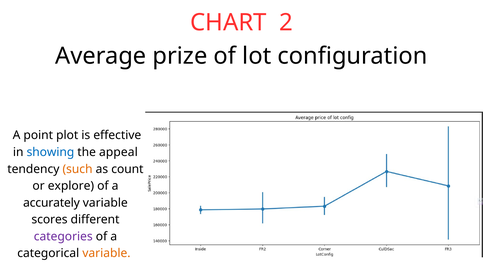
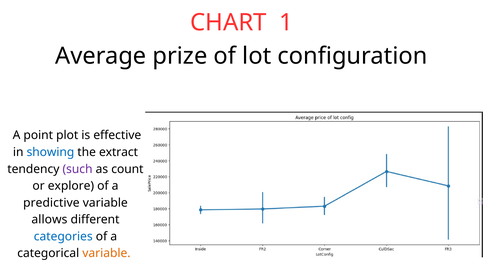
2: 2 -> 1 (286, 23)
appeal: appeal -> extract (118, 152)
such colour: orange -> purple (78, 169)
accurately: accurately -> predictive (51, 202)
scores: scores -> allows (49, 219)
categories colour: purple -> blue (63, 236)
